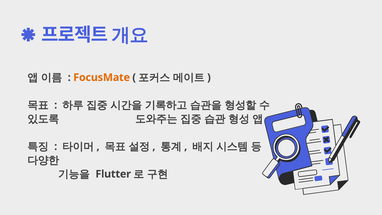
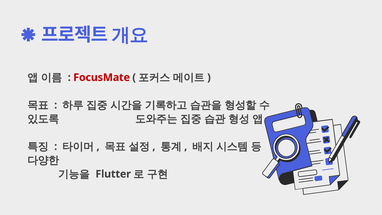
FocusMate colour: orange -> red (102, 77)
